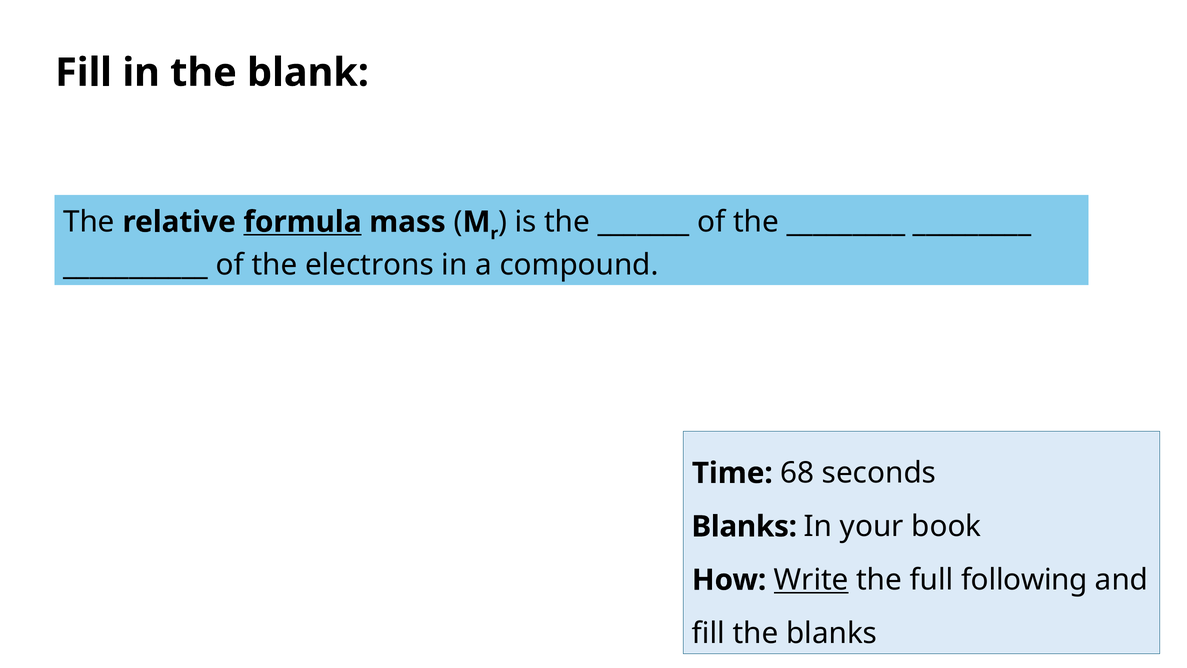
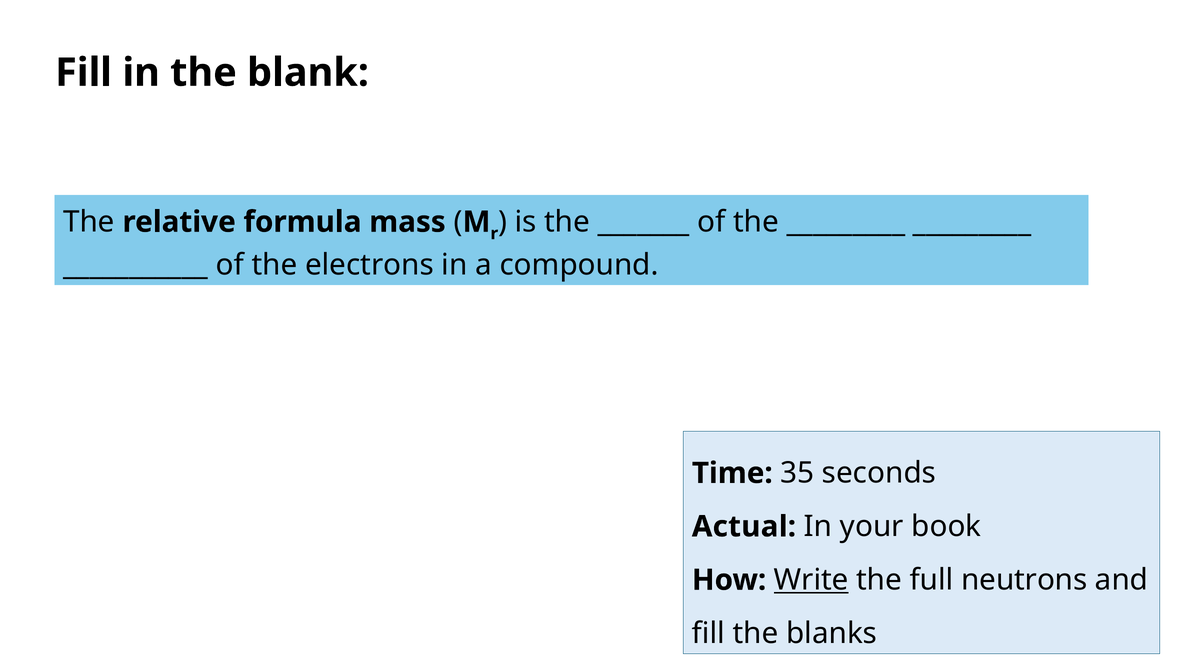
formula underline: present -> none (302, 222)
68: 68 -> 35 (797, 473)
Blanks: Blanks -> Actual (744, 526)
following: following -> neutrons (1024, 580)
